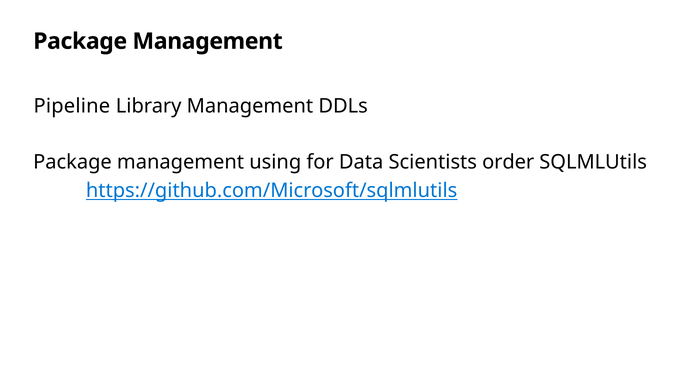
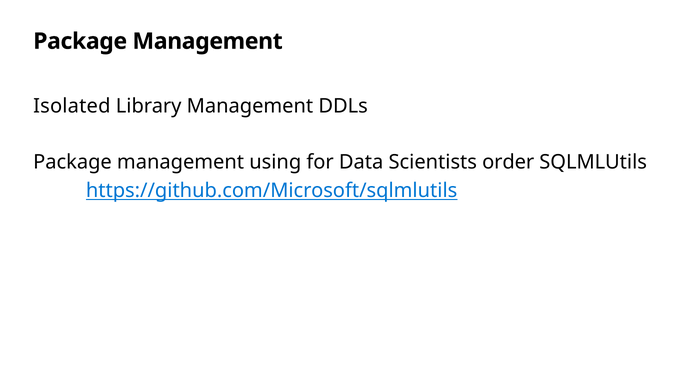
Pipeline: Pipeline -> Isolated (72, 106)
